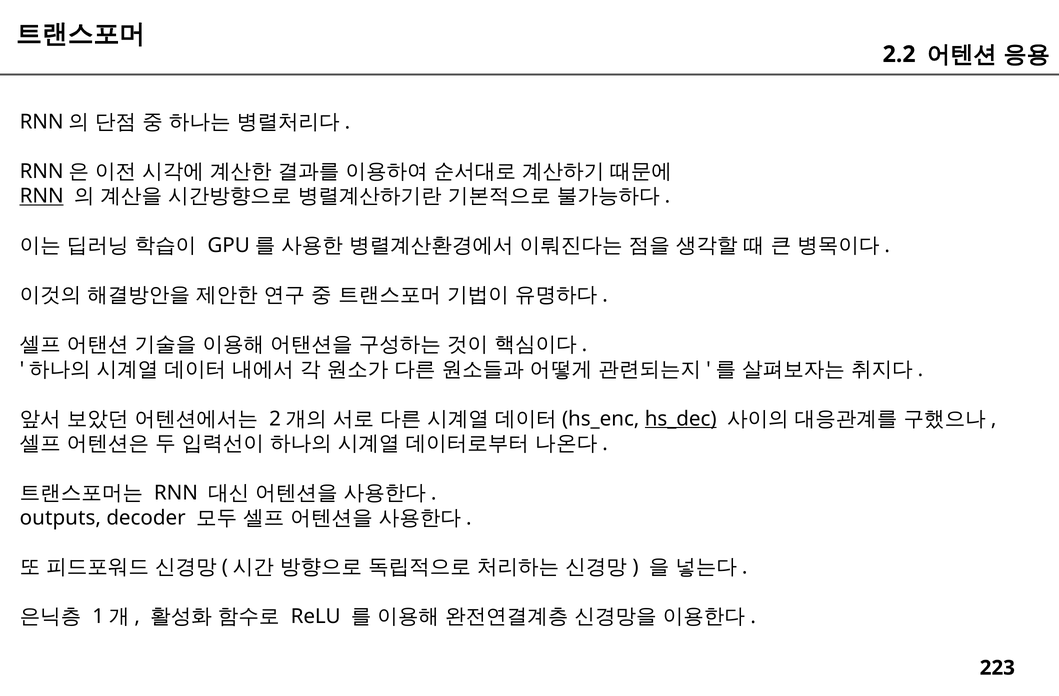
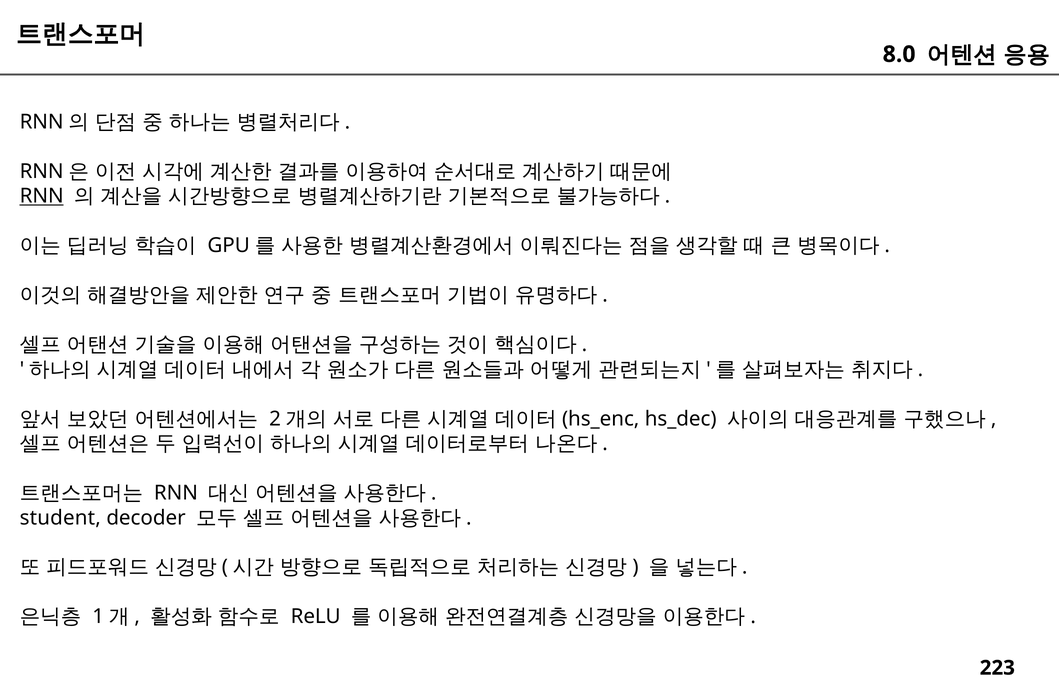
2.2: 2.2 -> 8.0 (899, 54)
hs_dec underline: present -> none (681, 419)
outputs: outputs -> student (60, 517)
